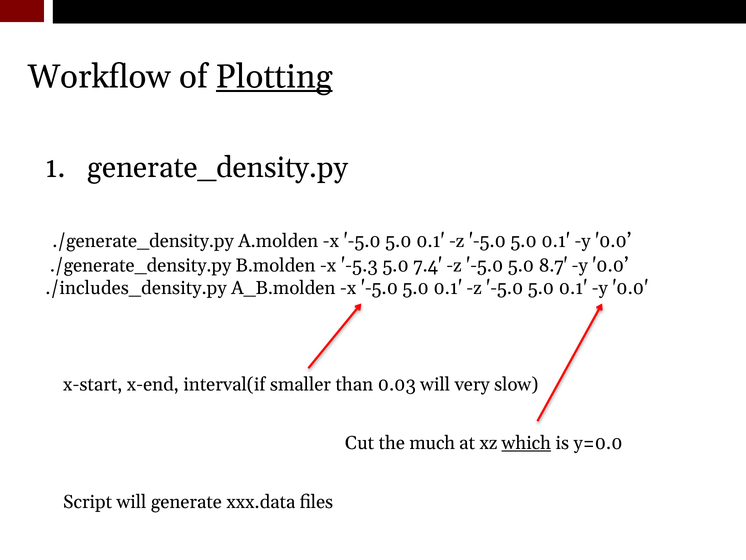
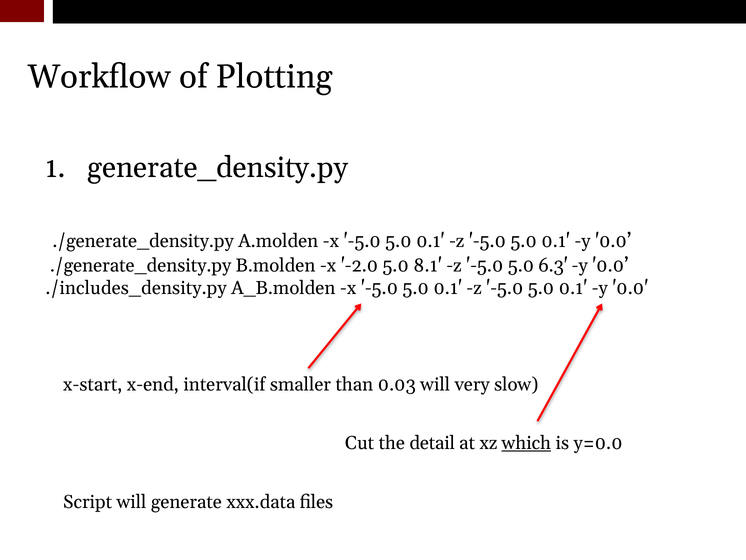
Plotting underline: present -> none (274, 77)
-5.3: -5.3 -> -2.0 (359, 265)
7.4: 7.4 -> 8.1 (428, 265)
8.7: 8.7 -> 6.3 (553, 265)
much: much -> detail (432, 443)
